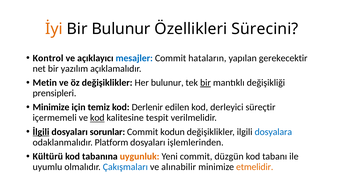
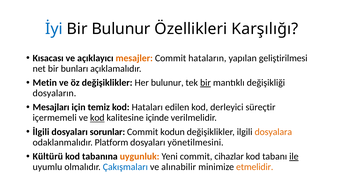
İyi colour: orange -> blue (54, 29)
Sürecini: Sürecini -> Karşılığı (265, 29)
Kontrol: Kontrol -> Kısacası (48, 58)
mesajler colour: blue -> orange (134, 58)
gerekecektir: gerekecektir -> geliştirilmesi (283, 58)
yazılım: yazılım -> bunları (74, 68)
prensipleri: prensipleri -> dosyaların (54, 93)
Minimize: Minimize -> Mesajları (51, 107)
Derlenir: Derlenir -> Hataları (147, 107)
tespit: tespit -> içinde (157, 117)
İlgili underline: present -> none (41, 132)
dosyalara colour: blue -> orange (273, 132)
işlemlerinden: işlemlerinden -> yönetilmesini (196, 142)
düzgün: düzgün -> cihazlar (229, 156)
ile underline: none -> present (294, 156)
